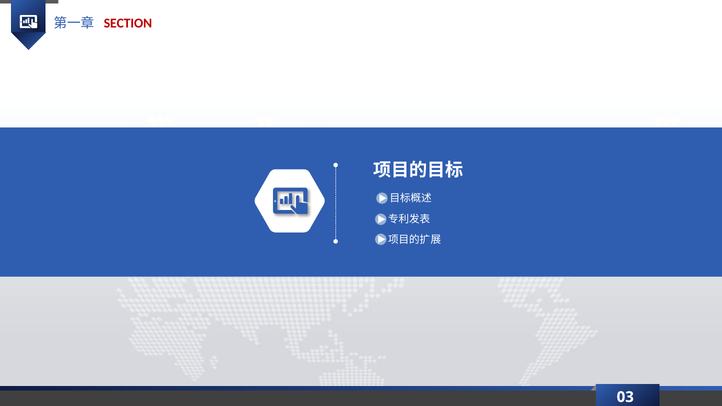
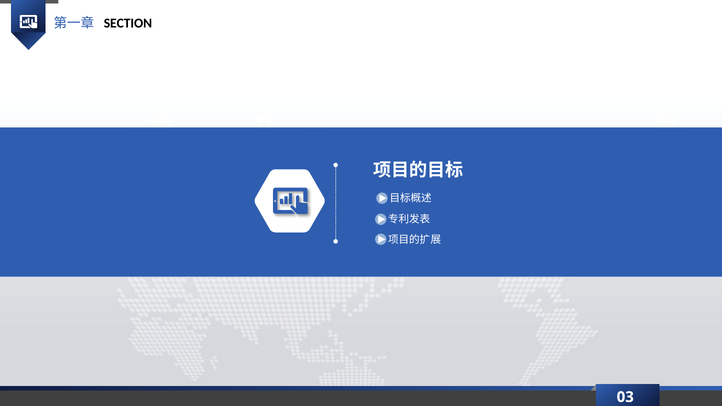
SECTION colour: red -> black (128, 23)
